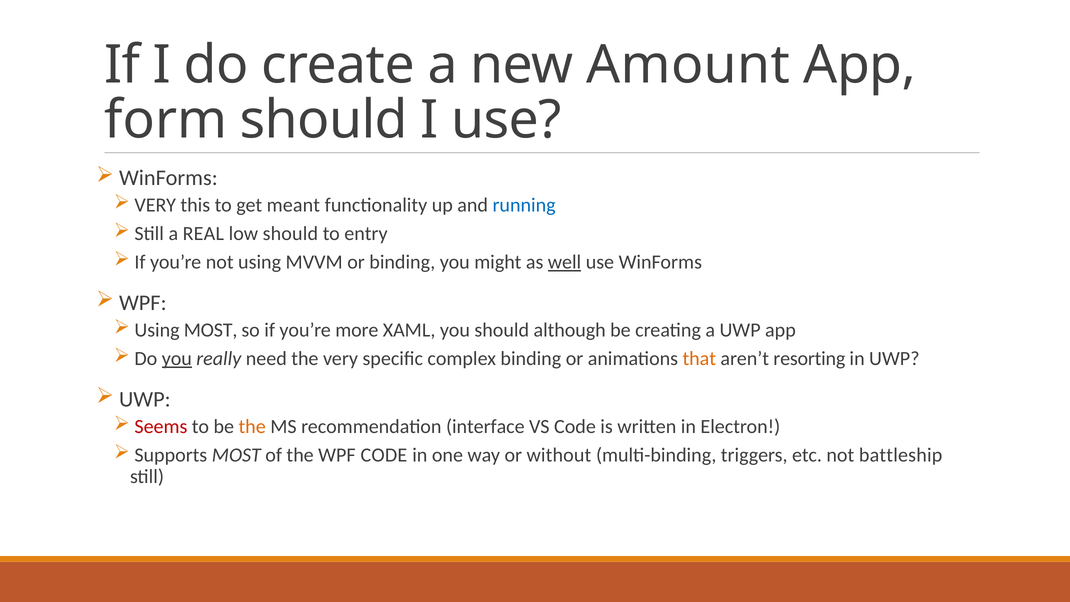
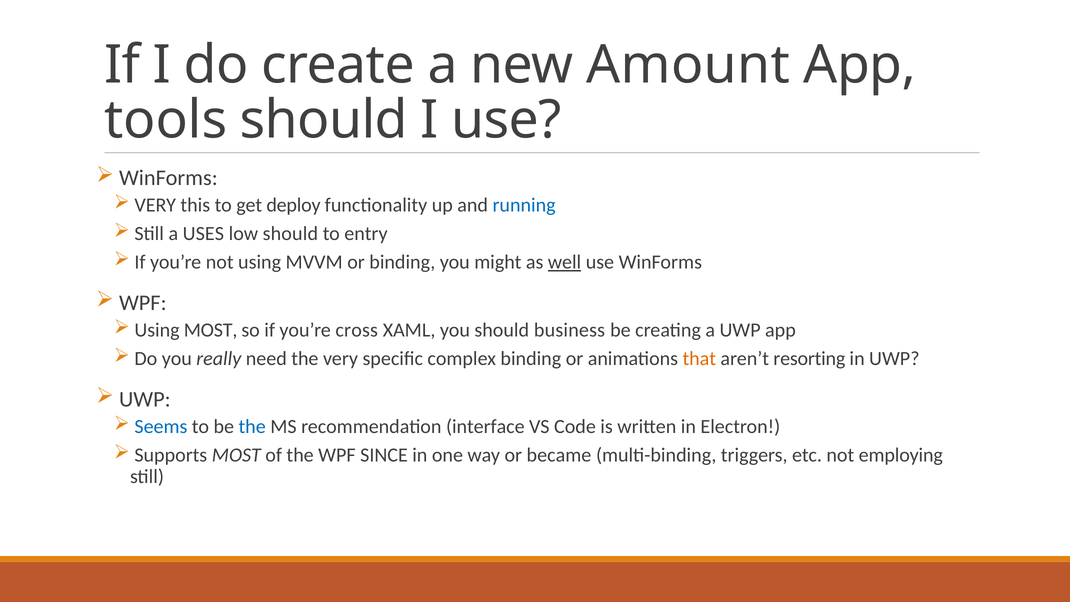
form: form -> tools (166, 120)
meant: meant -> deploy (294, 205)
REAL: REAL -> USES (203, 234)
more: more -> cross (357, 330)
although: although -> business (569, 330)
you underline: present -> none (177, 358)
Seems colour: red -> blue (161, 427)
the colour: orange -> blue (252, 427)
WPF CODE: CODE -> SINCE (384, 455)
without: without -> became (559, 455)
battleship: battleship -> employing (901, 455)
